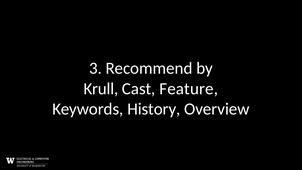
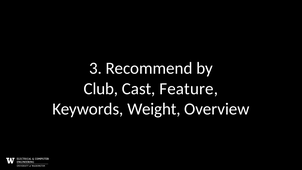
Krull: Krull -> Club (101, 89)
History: History -> Weight (154, 109)
